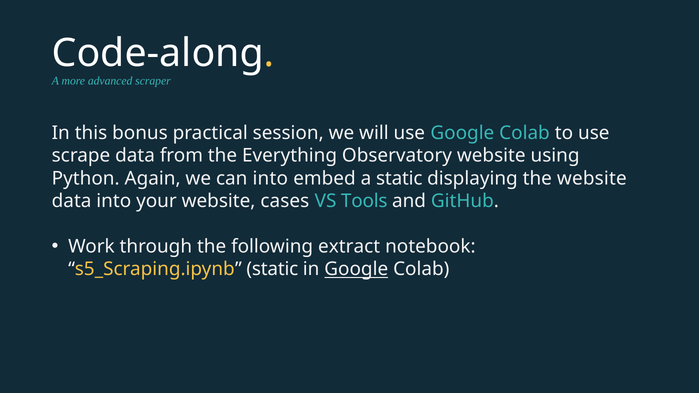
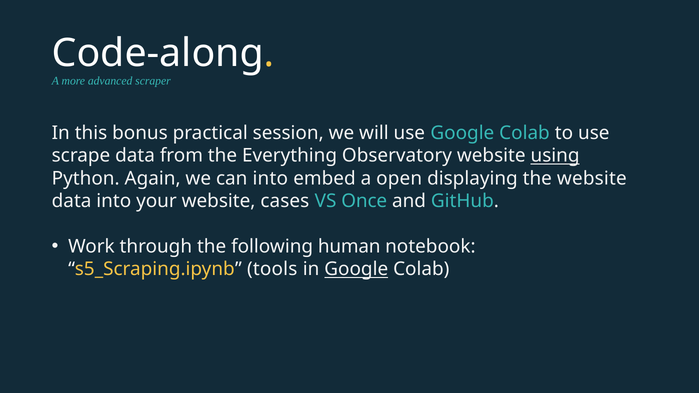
using underline: none -> present (555, 156)
a static: static -> open (399, 178)
Tools: Tools -> Once (364, 201)
extract: extract -> human (349, 247)
s5_Scraping.ipynb static: static -> tools (272, 269)
